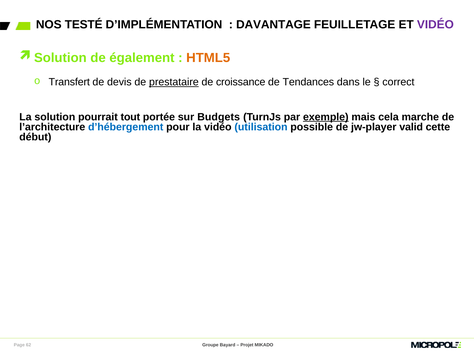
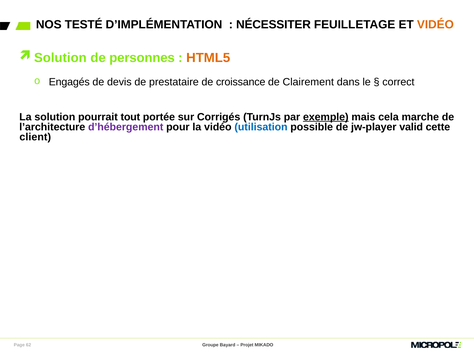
DAVANTAGE: DAVANTAGE -> NÉCESSITER (273, 25)
VIDÉO colour: purple -> orange (435, 25)
également: également -> personnes (142, 58)
Transfert: Transfert -> Engagés (69, 82)
prestataire underline: present -> none (174, 82)
Tendances: Tendances -> Clairement (308, 82)
Budgets: Budgets -> Corrigés (219, 117)
d’hébergement colour: blue -> purple (126, 127)
début: début -> client (35, 137)
